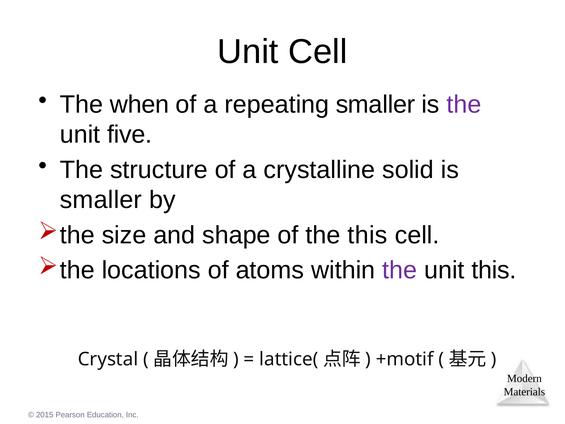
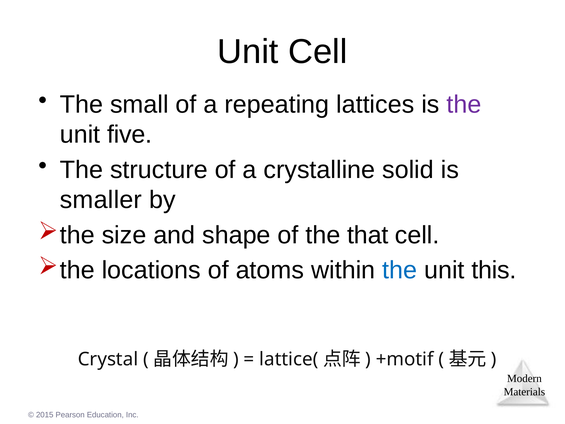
when: when -> small (139, 104)
repeating smaller: smaller -> lattices (375, 104)
the this: this -> that (368, 235)
the colour: purple -> blue (400, 270)
